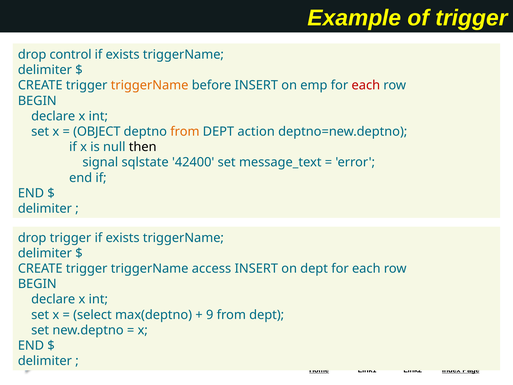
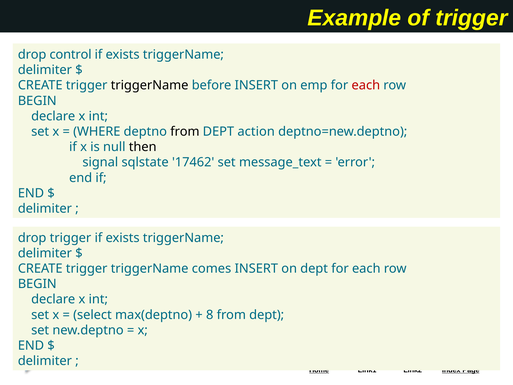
triggerName colour: orange -> black (150, 85)
OBJECT: OBJECT -> WHERE (97, 132)
from colour: orange -> black (185, 132)
42400: 42400 -> 17462 (193, 162)
access: access -> comes (212, 268)
9: 9 -> 8 (210, 315)
